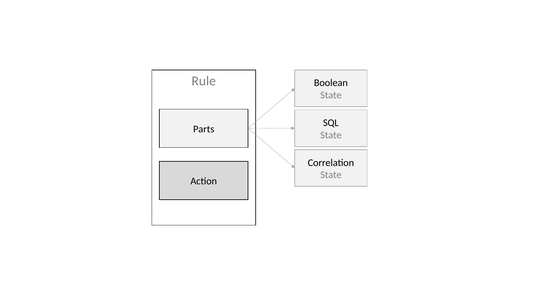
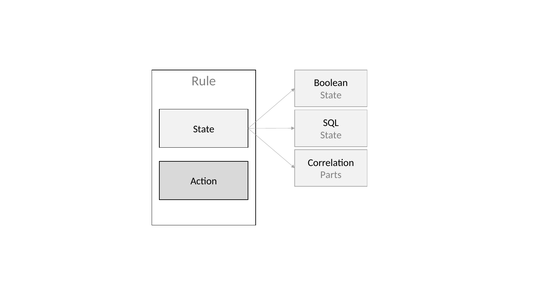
Parts: Parts -> State (204, 129)
State: State -> Parts (331, 175)
